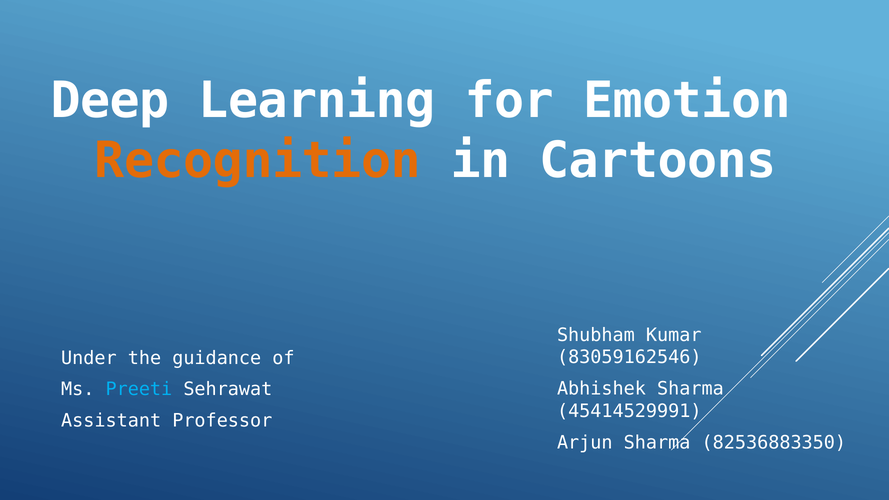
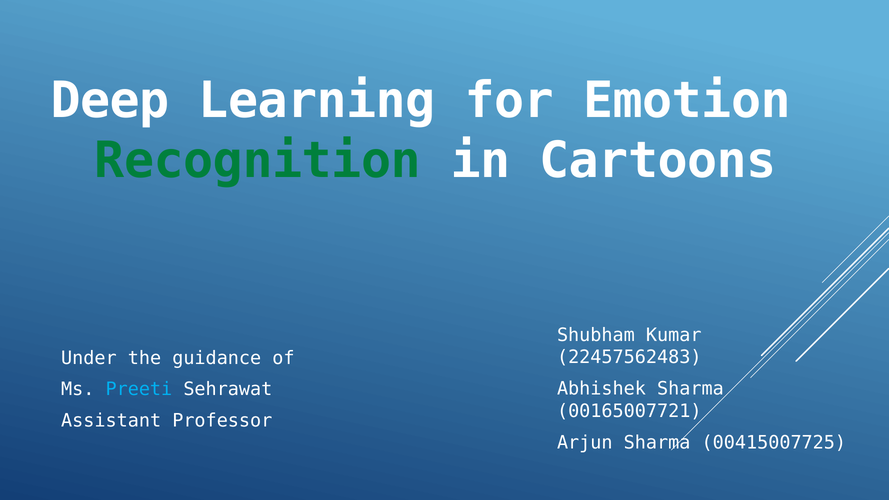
Recognition colour: orange -> green (258, 161)
83059162546: 83059162546 -> 22457562483 (629, 357)
45414529991: 45414529991 -> 00165007721 (629, 411)
82536883350: 82536883350 -> 00415007725 (774, 443)
